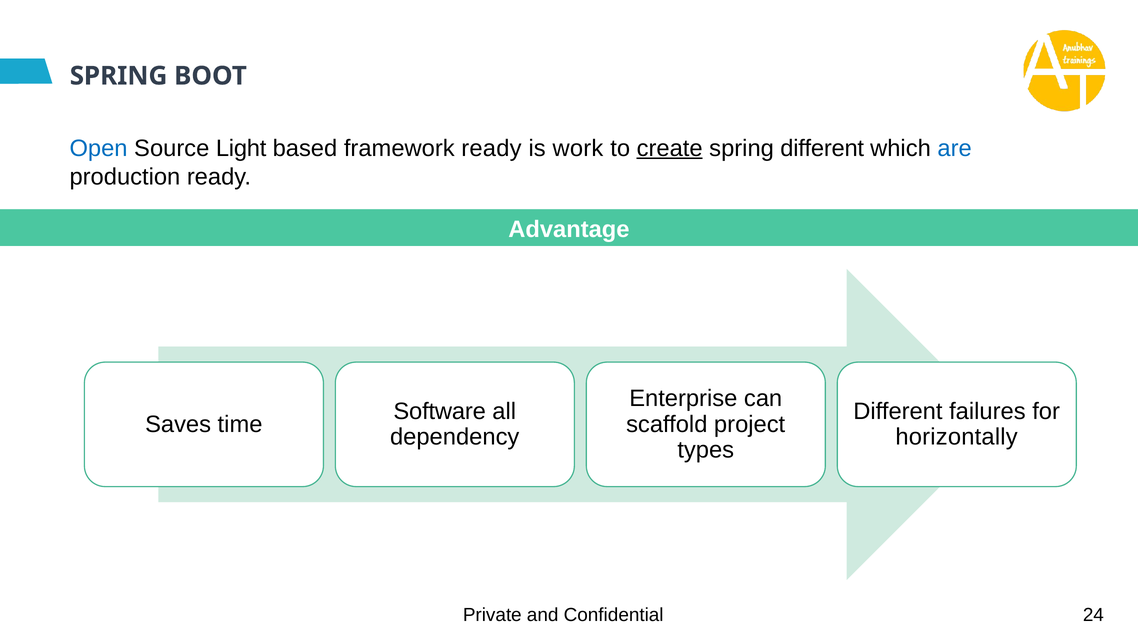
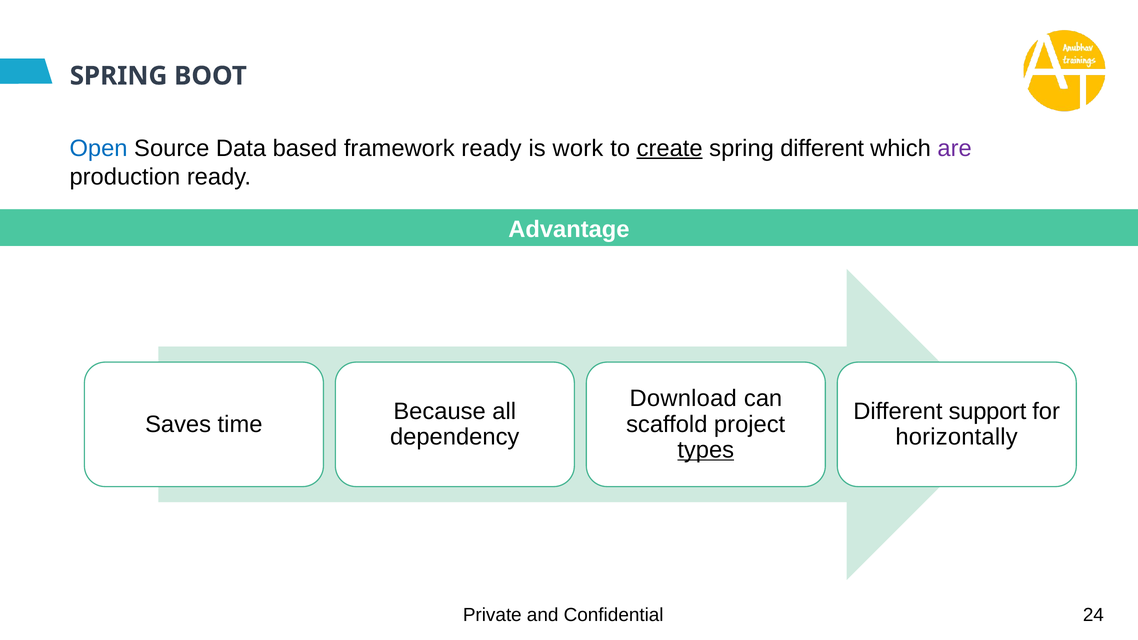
Light: Light -> Data (241, 148)
are colour: blue -> purple (955, 148)
Enterprise: Enterprise -> Download (683, 399)
Software: Software -> Because (440, 411)
failures: failures -> support (988, 411)
types underline: none -> present (706, 450)
